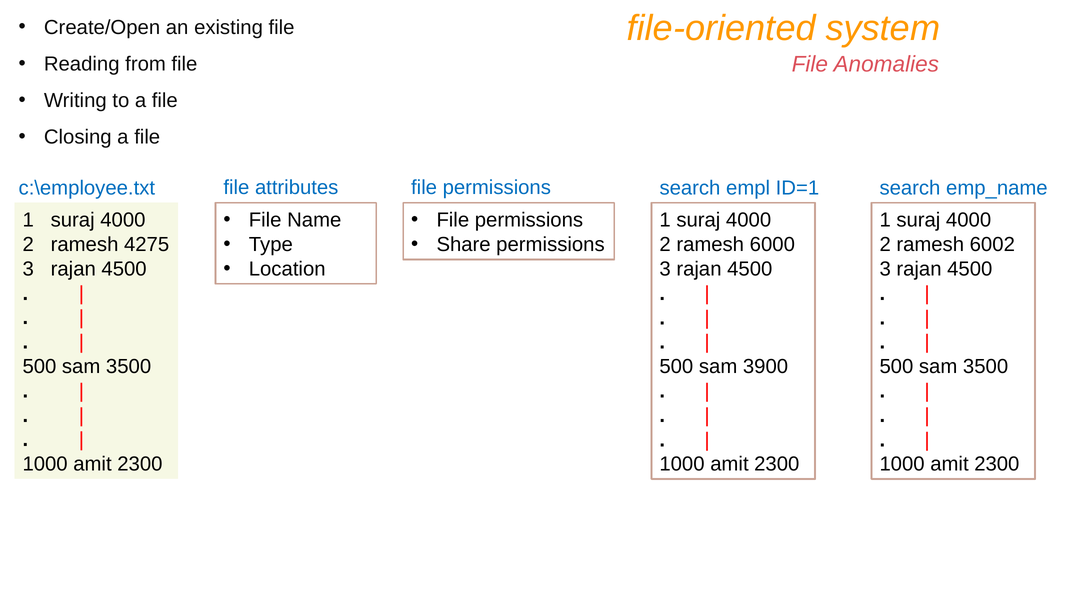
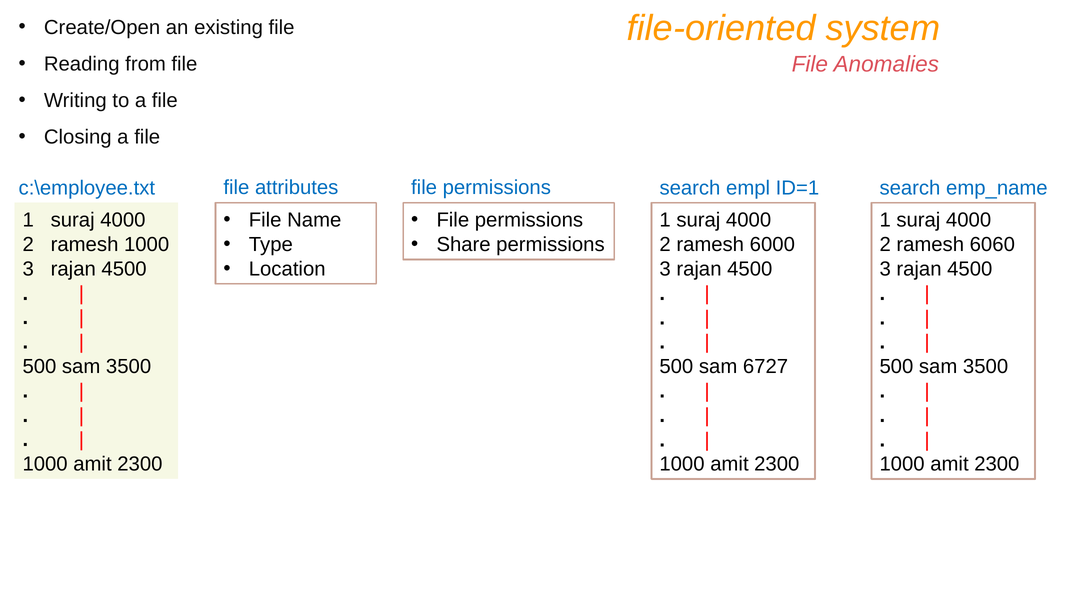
ramesh 4275: 4275 -> 1000 (147, 244)
6002: 6002 -> 6060 (992, 245)
3900: 3900 -> 6727 (766, 367)
